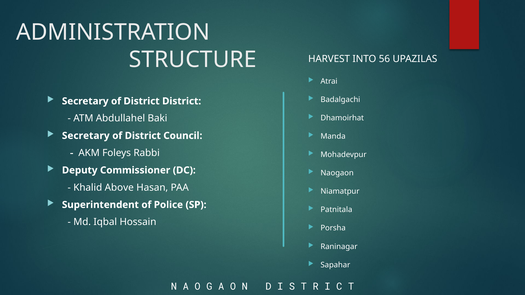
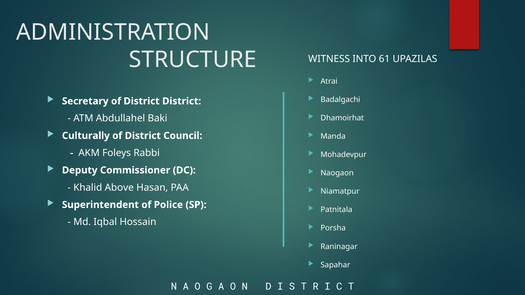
HARVEST: HARVEST -> WITNESS (329, 59)
56: 56 -> 61 (384, 59)
Secretary: Secretary -> Culturally (86, 136)
